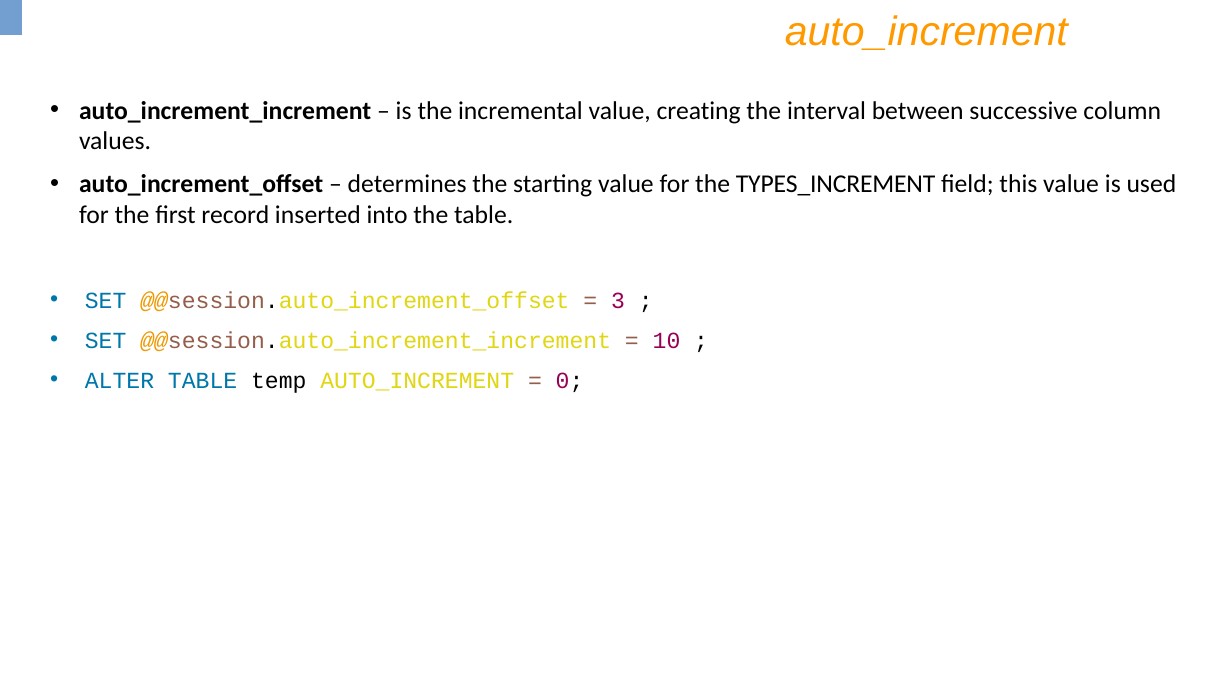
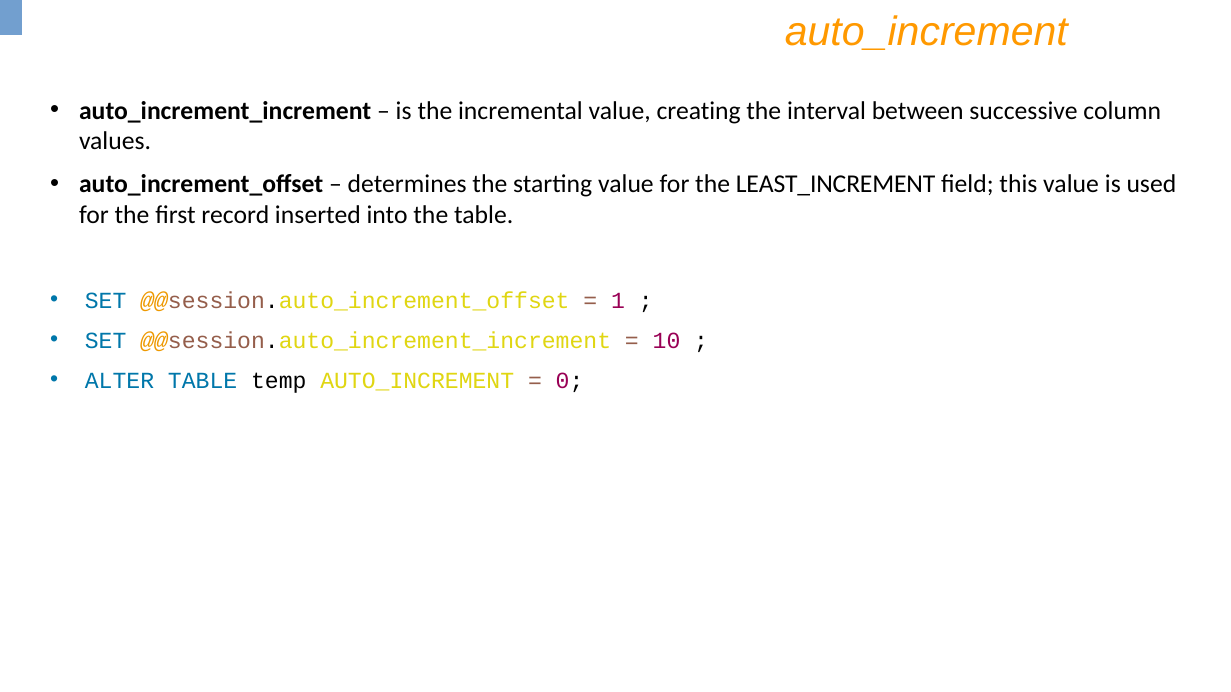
TYPES_INCREMENT: TYPES_INCREMENT -> LEAST_INCREMENT (836, 184)
3: 3 -> 1 (618, 301)
